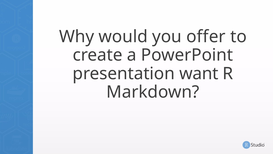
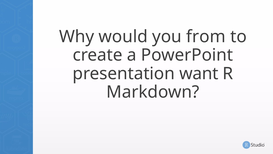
offer: offer -> from (206, 37)
